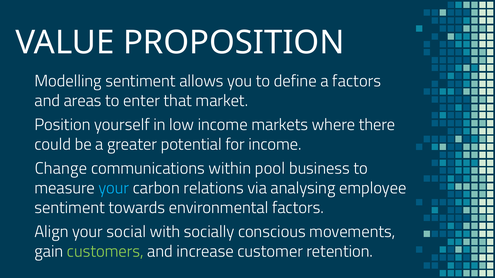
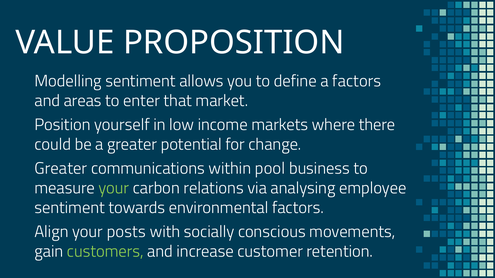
for income: income -> change (275, 145)
Change: Change -> Greater (61, 169)
your colour: light blue -> light green (114, 188)
social: social -> posts (126, 232)
